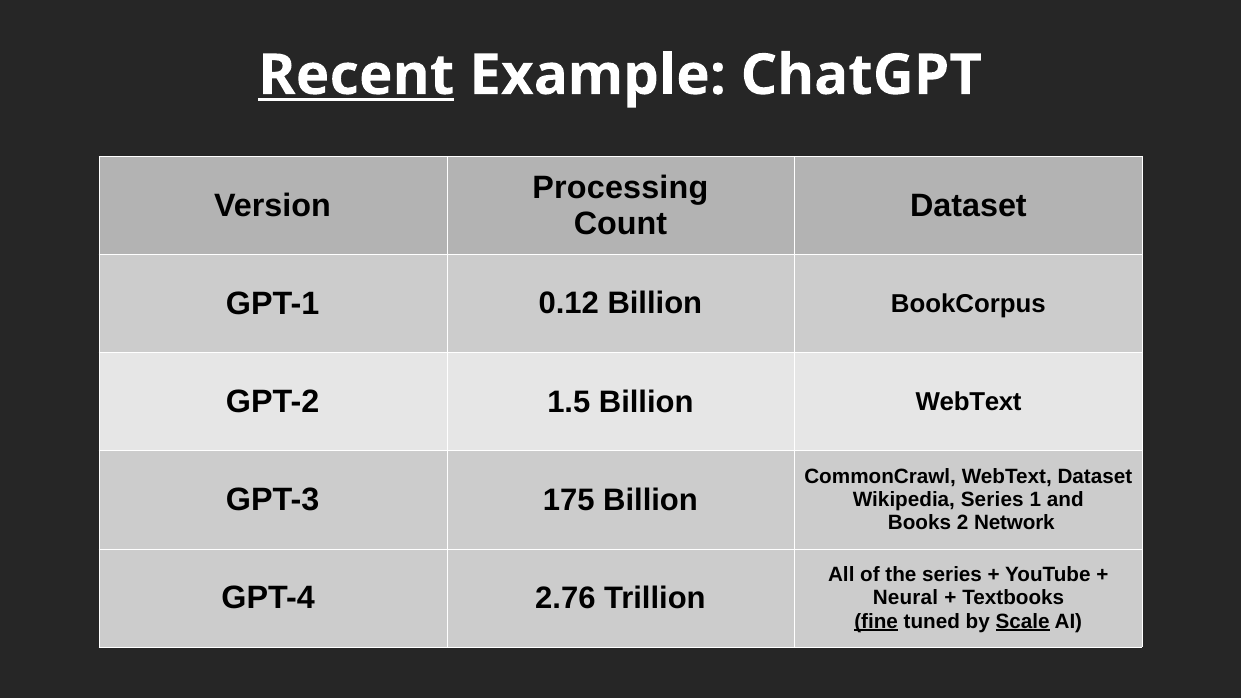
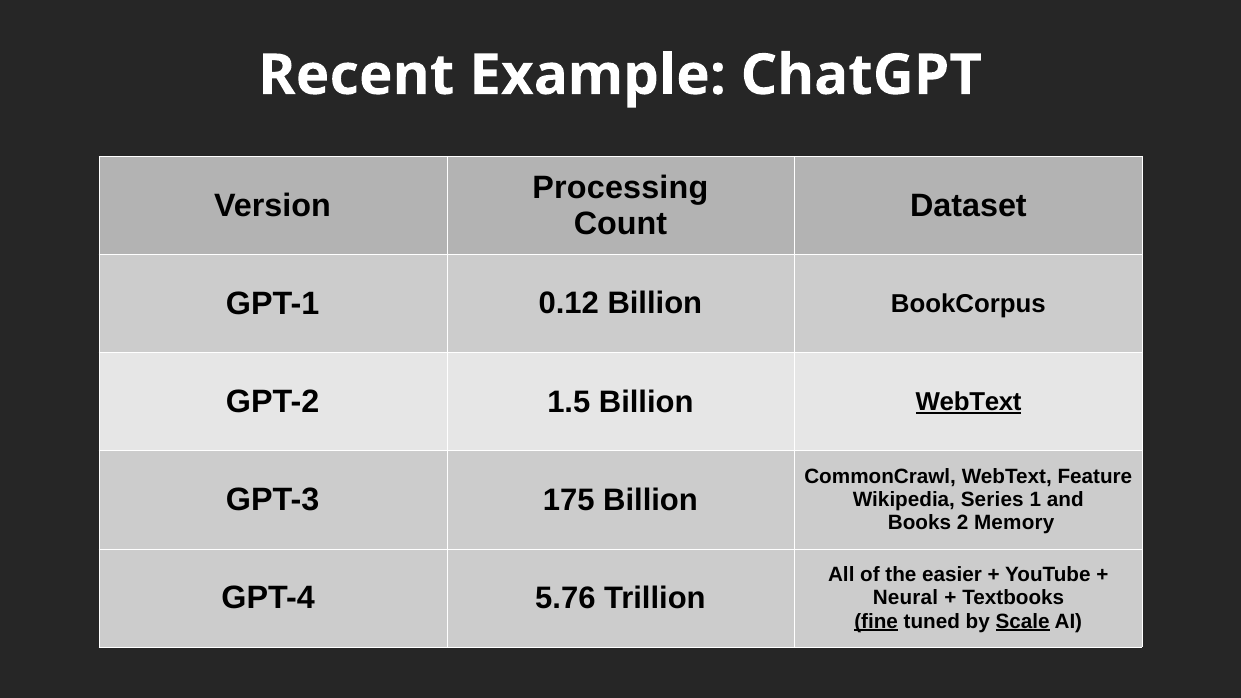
Recent underline: present -> none (356, 75)
WebText underline: none -> present (969, 402)
WebText Dataset: Dataset -> Feature (1095, 477)
Network: Network -> Memory (1014, 523)
the series: series -> easier (952, 575)
2.76: 2.76 -> 5.76 (565, 598)
